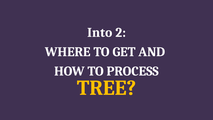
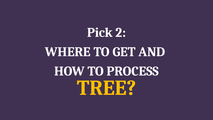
Into: Into -> Pick (100, 32)
